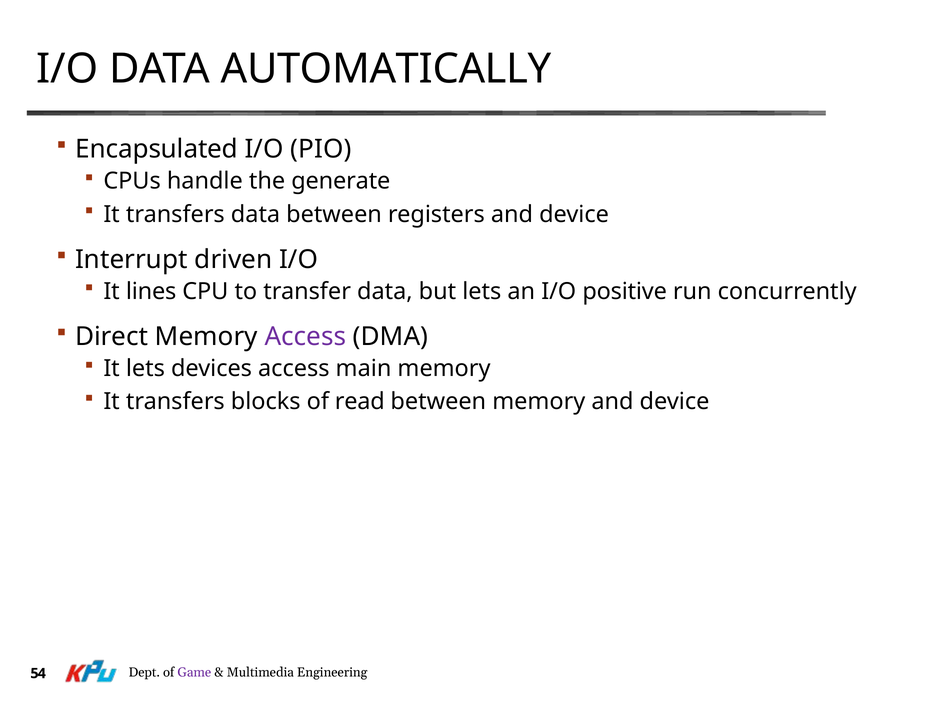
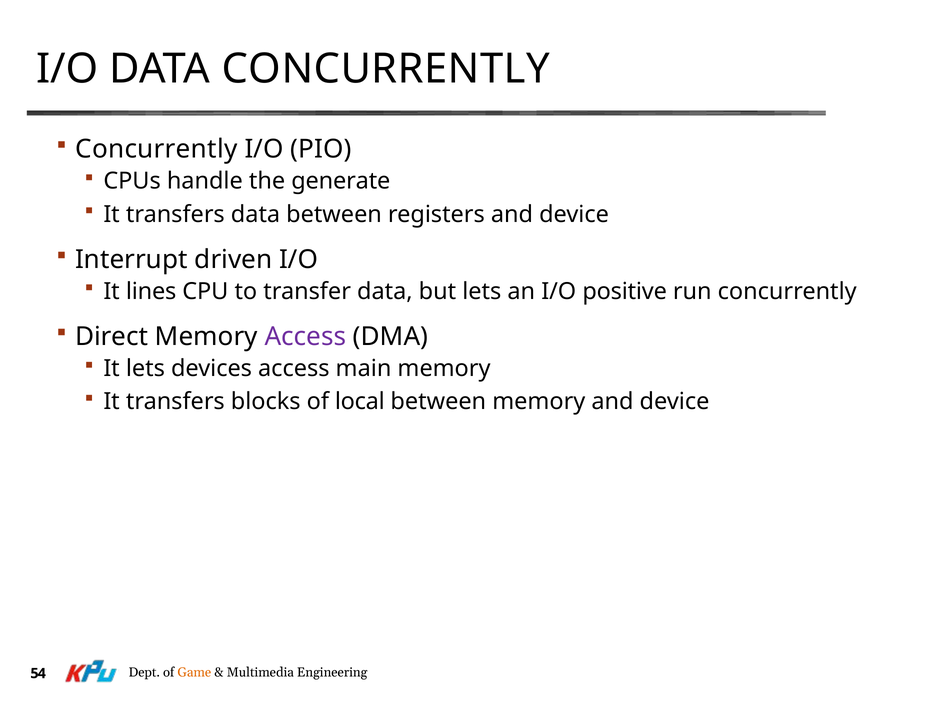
DATA AUTOMATICALLY: AUTOMATICALLY -> CONCURRENTLY (386, 69)
Encapsulated: Encapsulated -> Concurrently (156, 149)
read: read -> local (360, 402)
Game colour: purple -> orange (194, 672)
